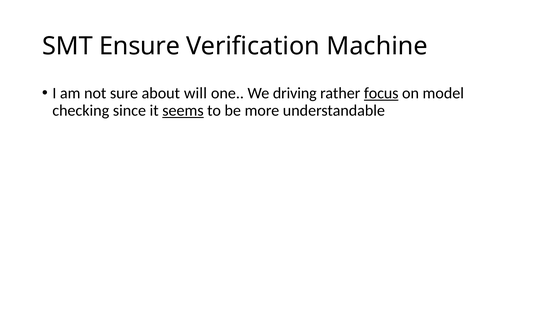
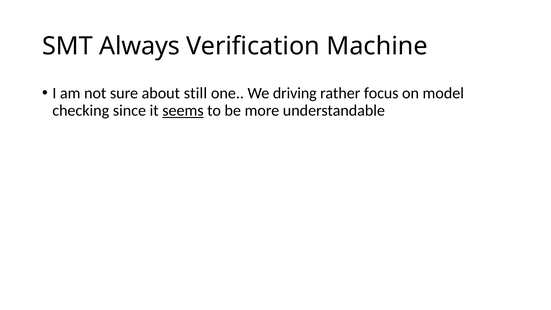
Ensure: Ensure -> Always (140, 46)
will: will -> still (195, 93)
focus underline: present -> none (381, 93)
